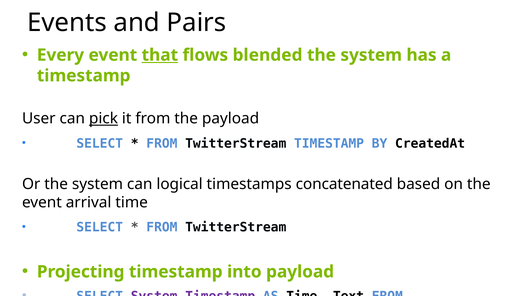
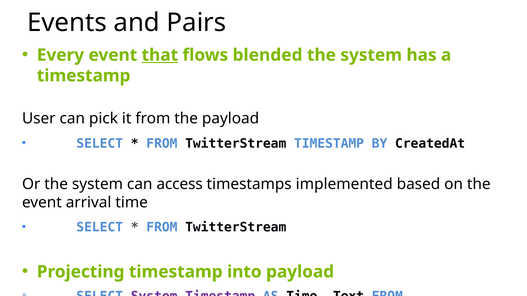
pick underline: present -> none (103, 119)
logical: logical -> access (180, 184)
concatenated: concatenated -> implemented (344, 184)
